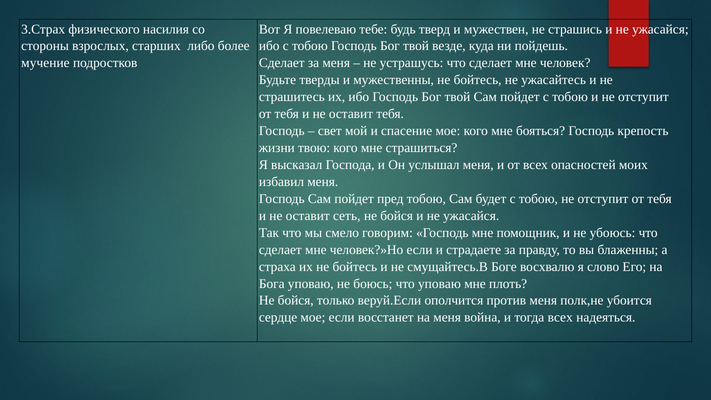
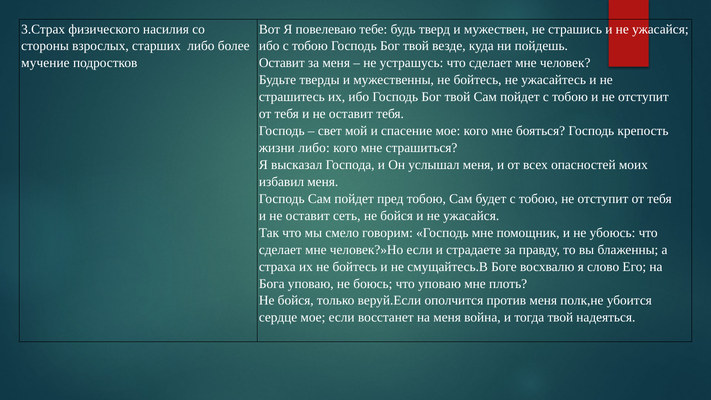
Сделает: Сделает -> Оставит (282, 63)
жизни твою: твою -> либо (314, 148)
тогда всех: всех -> твой (560, 317)
